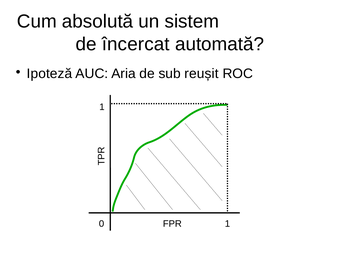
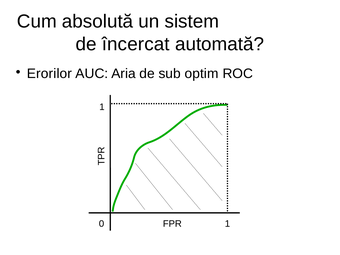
Ipoteză: Ipoteză -> Erorilor (49, 74)
reușit: reușit -> optim (202, 74)
